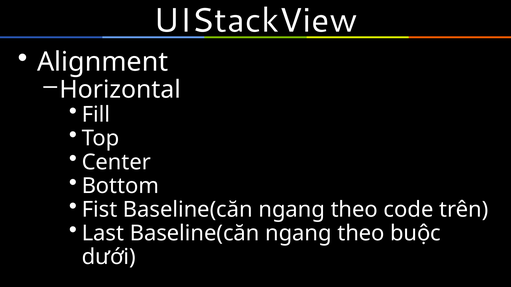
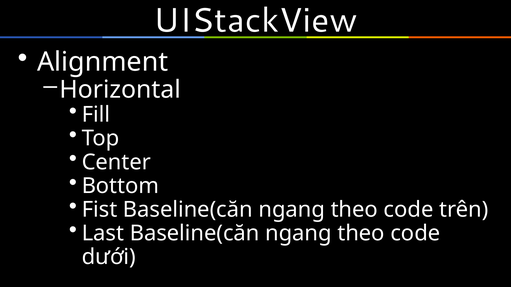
buộc: buộc -> code (415, 234)
